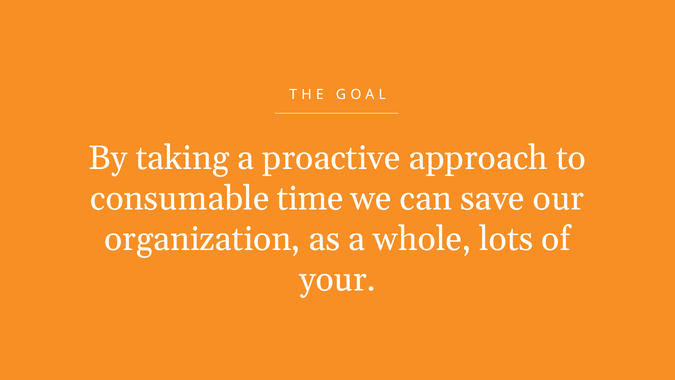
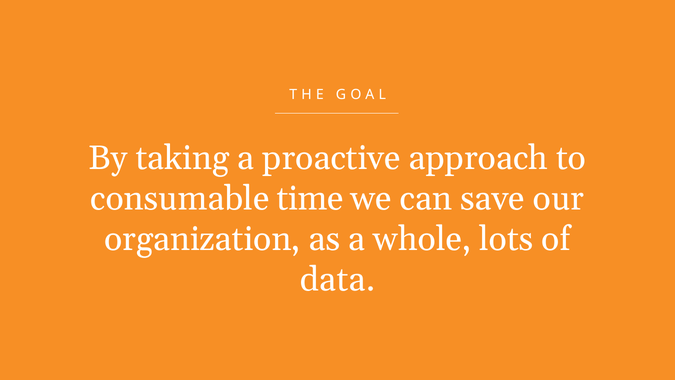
your: your -> data (337, 280)
